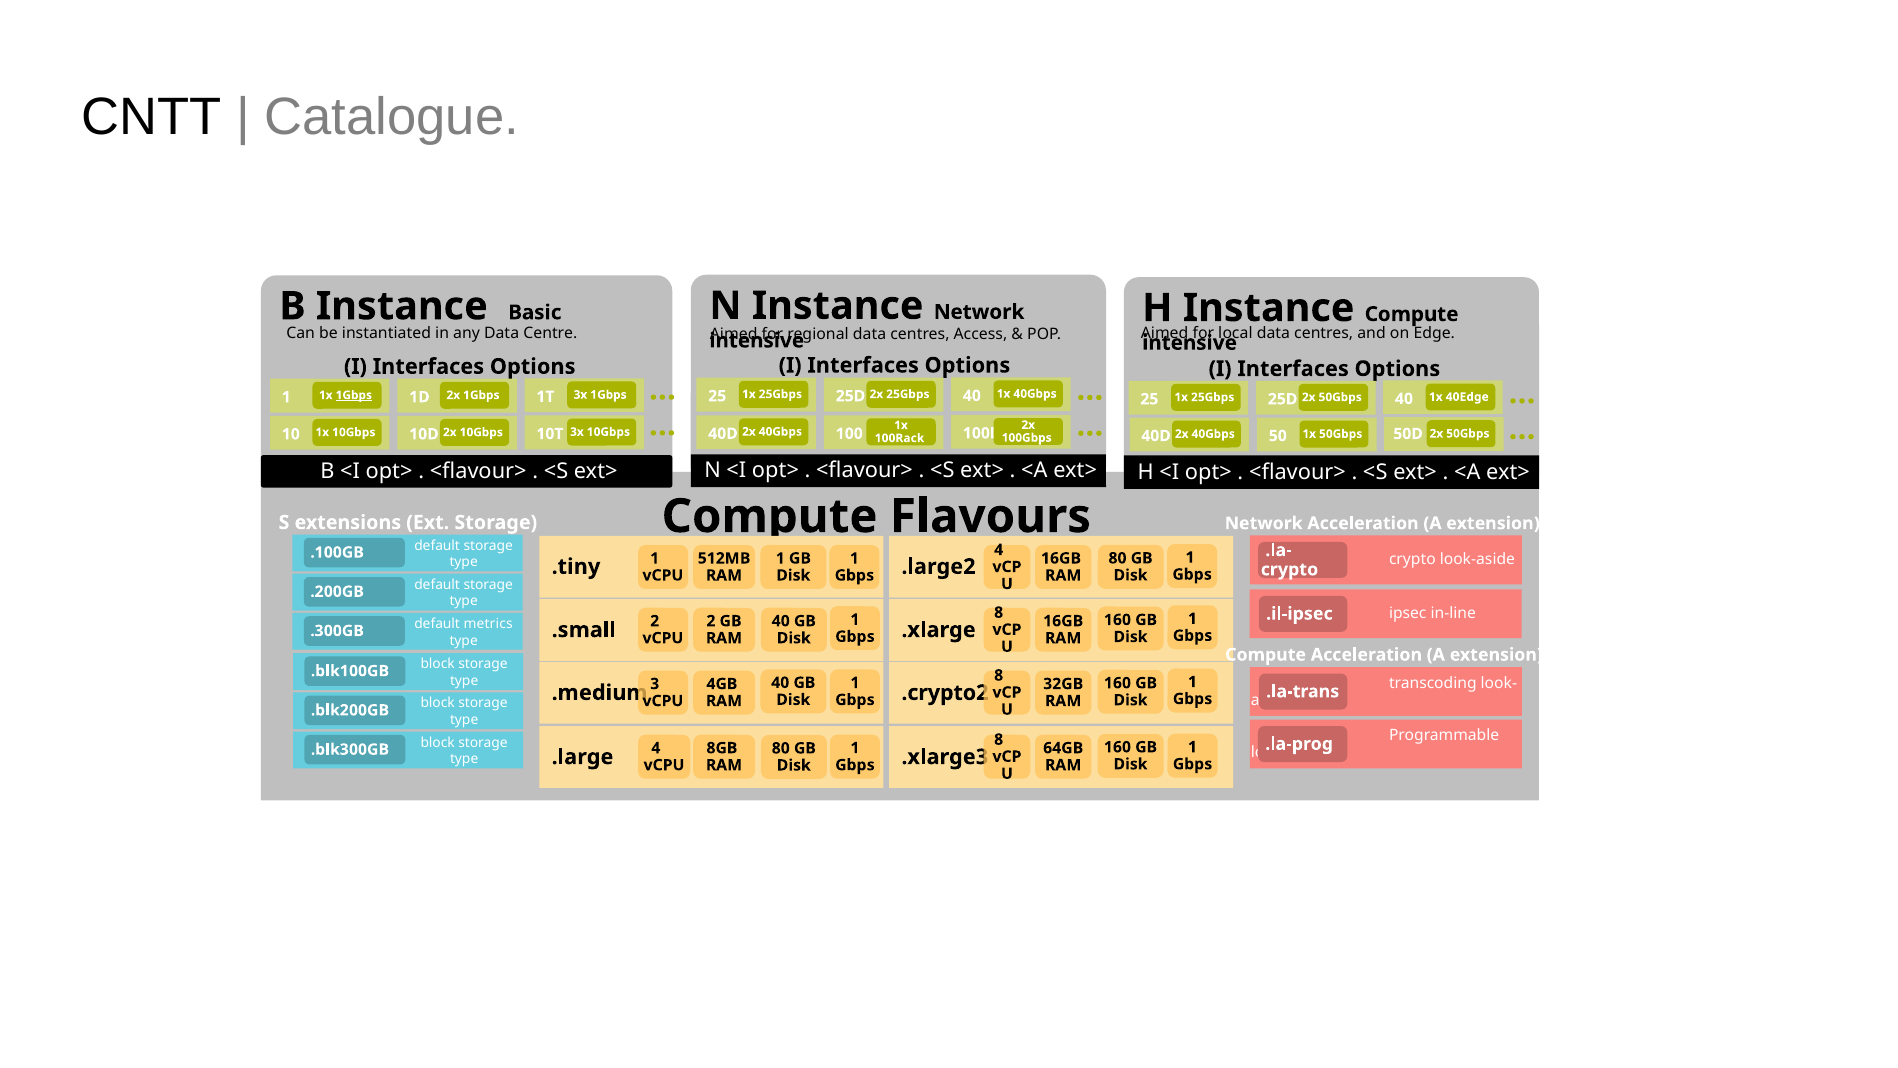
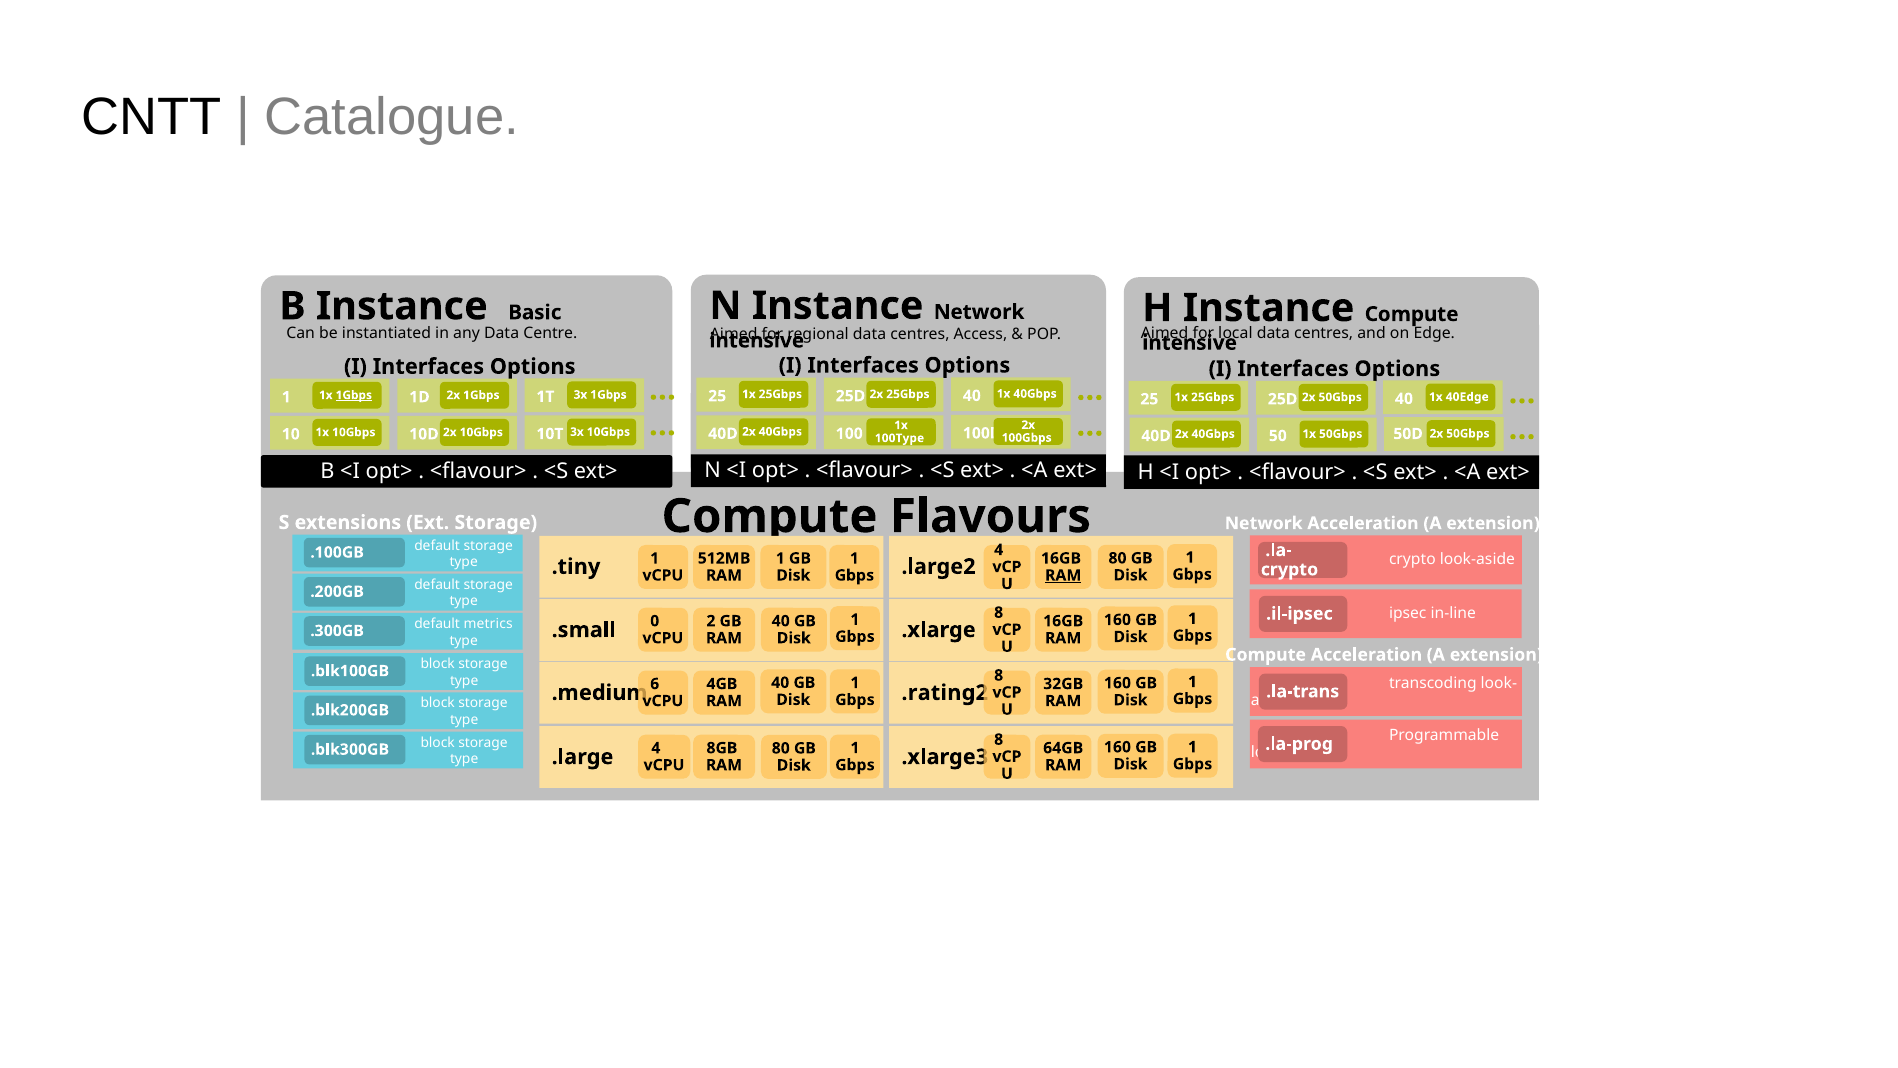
100Rack: 100Rack -> 100Type (899, 438)
RAM underline: none -> present (1063, 575)
.small 2: 2 -> 0 (655, 621)
3: 3 -> 6 (655, 684)
.crypto2: .crypto2 -> .rating2 (945, 693)
